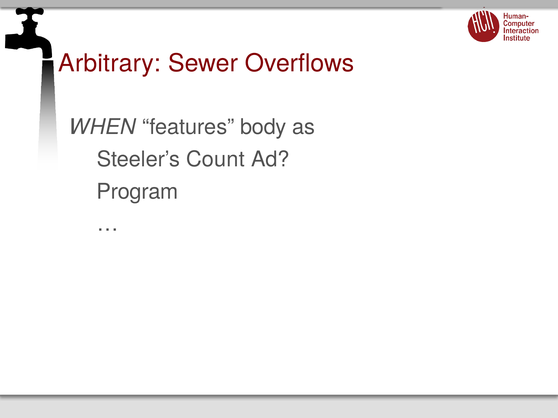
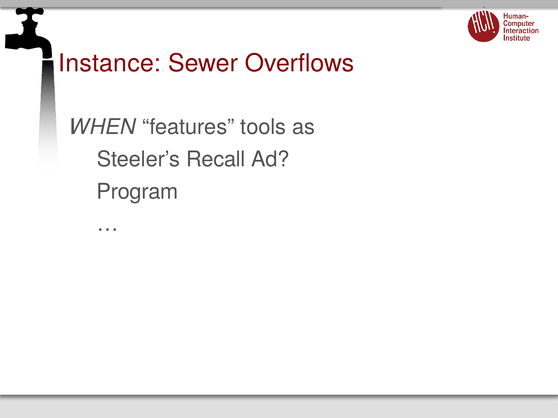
Arbitrary: Arbitrary -> Instance (110, 63)
body: body -> tools (263, 127)
Count: Count -> Recall (216, 160)
